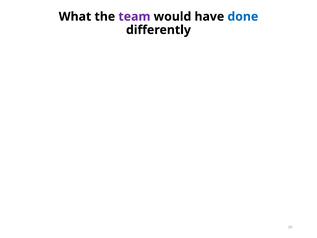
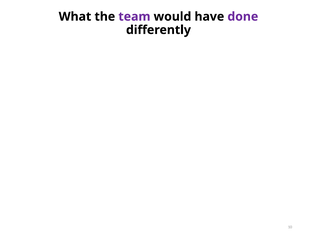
done colour: blue -> purple (243, 17)
